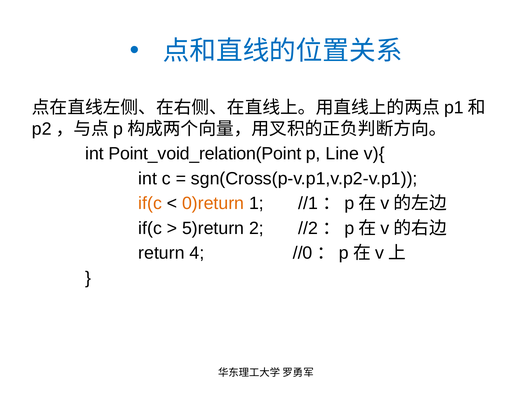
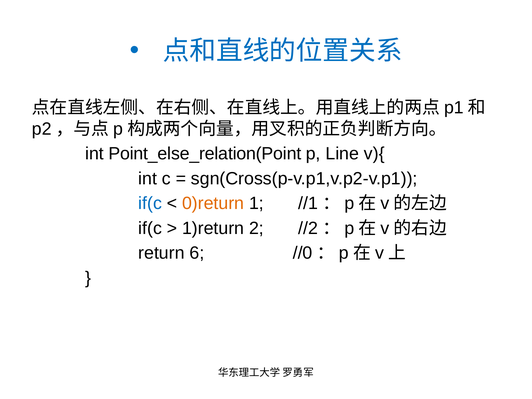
Point_void_relation(Point: Point_void_relation(Point -> Point_else_relation(Point (205, 154)
if(c colour: orange -> blue (150, 203)
5)return: 5)return -> 1)return (213, 228)
4: 4 -> 6 (197, 253)
